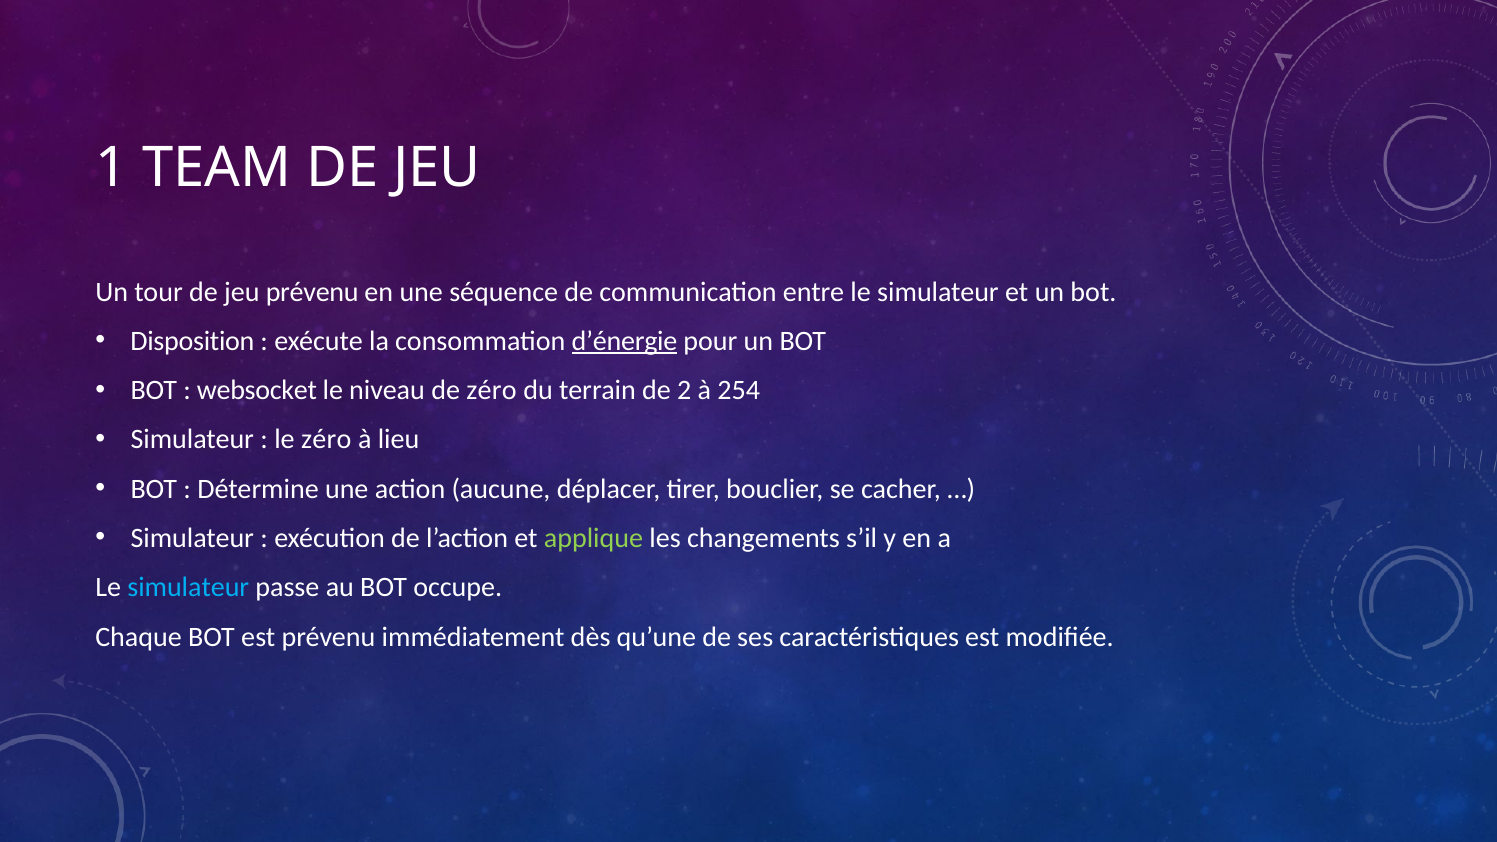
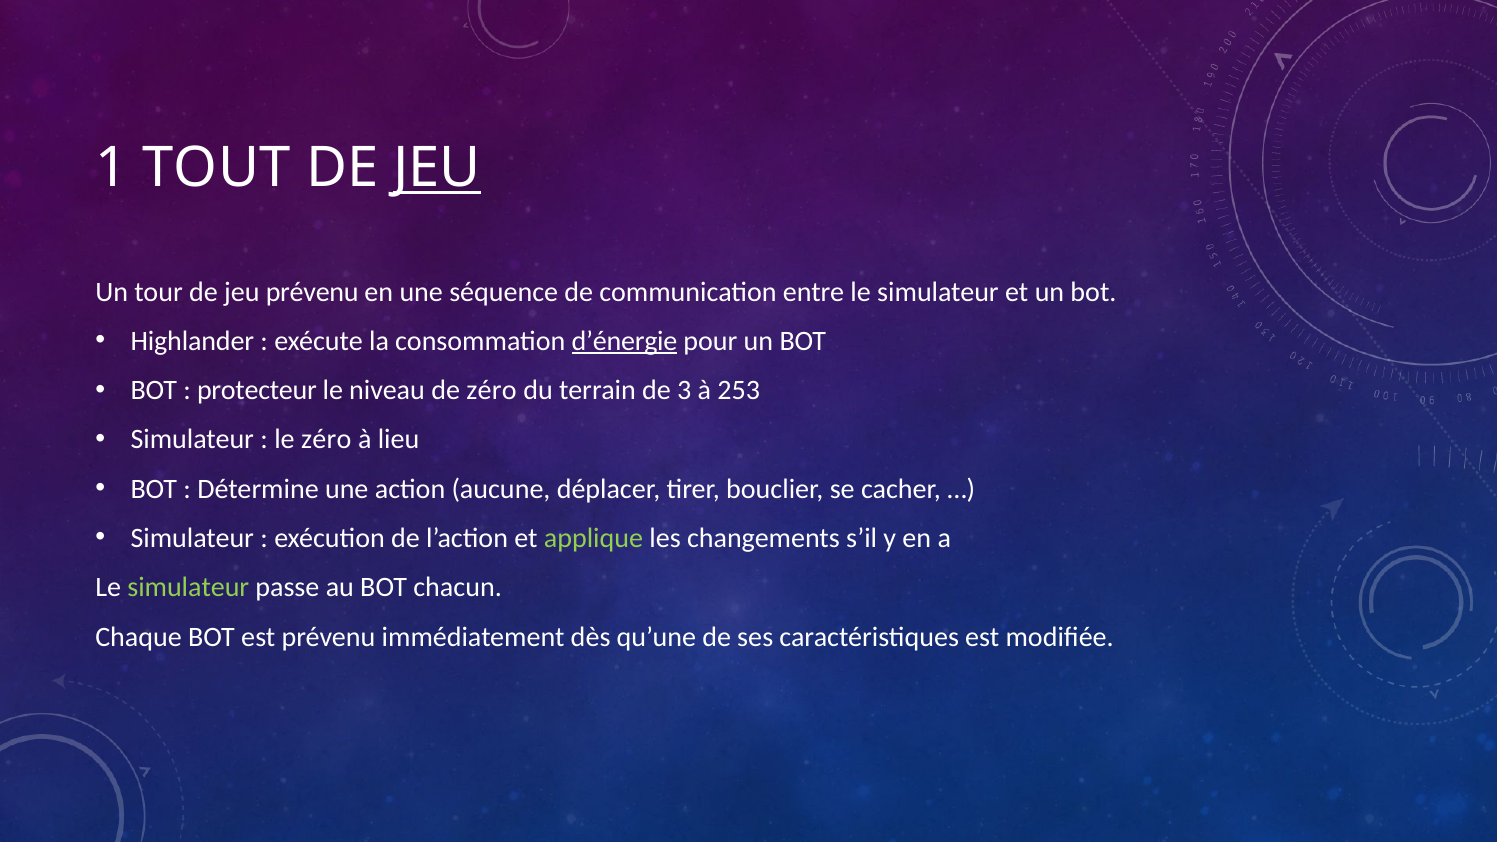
TEAM: TEAM -> TOUT (217, 168)
JEU underline: none -> present (437, 168)
Disposition: Disposition -> Highlander (192, 341)
websocket: websocket -> protecteur (257, 390)
2: 2 -> 3 (684, 390)
254: 254 -> 253 (739, 390)
simulateur colour: light blue -> light green (188, 588)
occupe: occupe -> chacun (458, 588)
